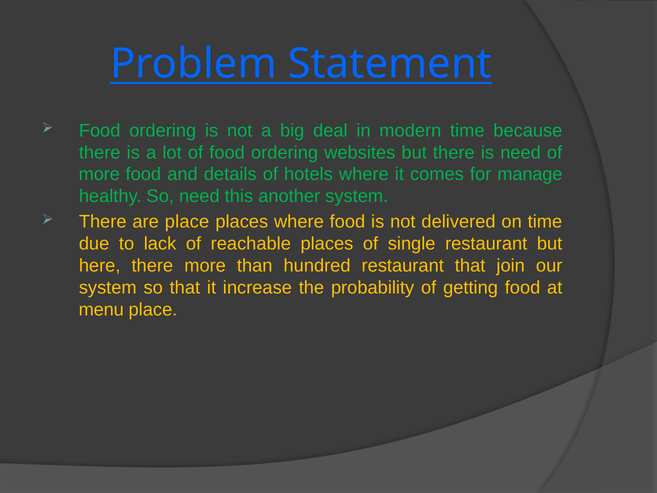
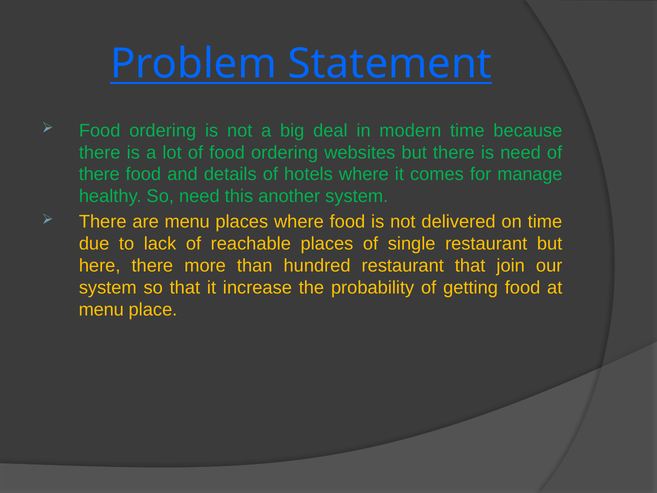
more: more -> there (99, 174)
are place: place -> menu (187, 222)
